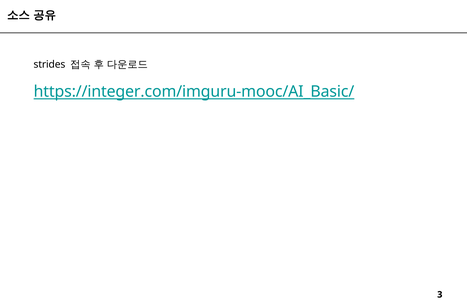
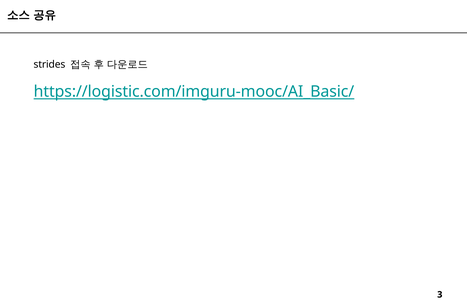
https://integer.com/imguru-mooc/AI_Basic/: https://integer.com/imguru-mooc/AI_Basic/ -> https://logistic.com/imguru-mooc/AI_Basic/ (194, 91)
